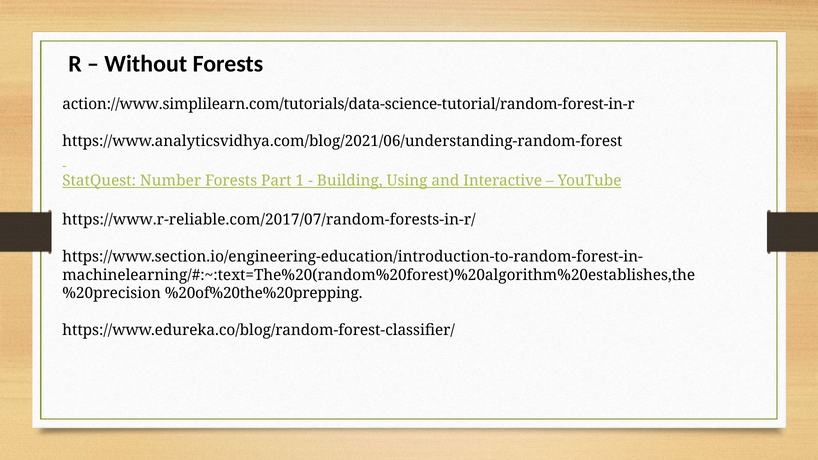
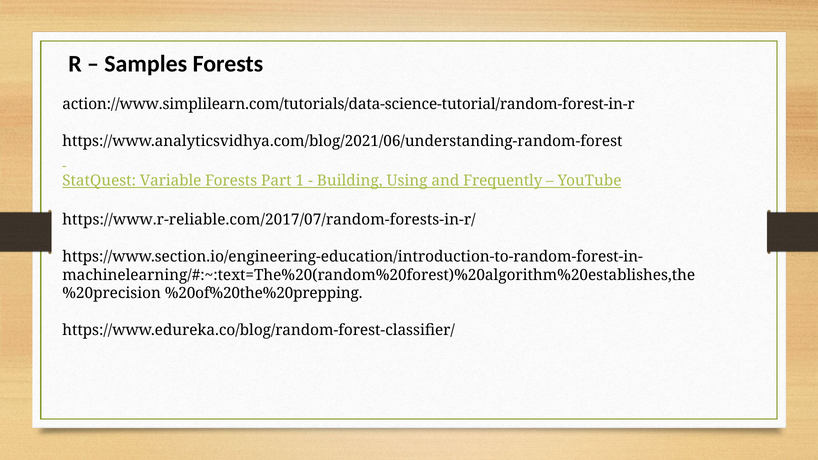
Without: Without -> Samples (146, 64)
Number: Number -> Variable (171, 181)
Interactive: Interactive -> Frequently (503, 181)
